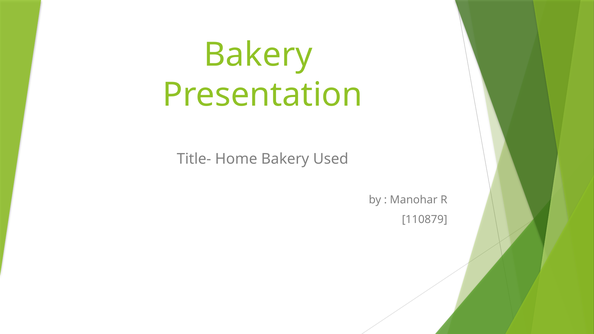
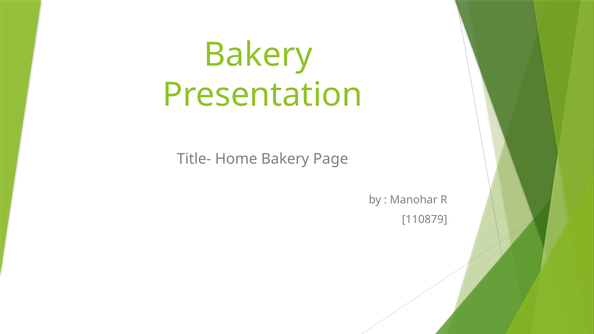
Used: Used -> Page (331, 159)
